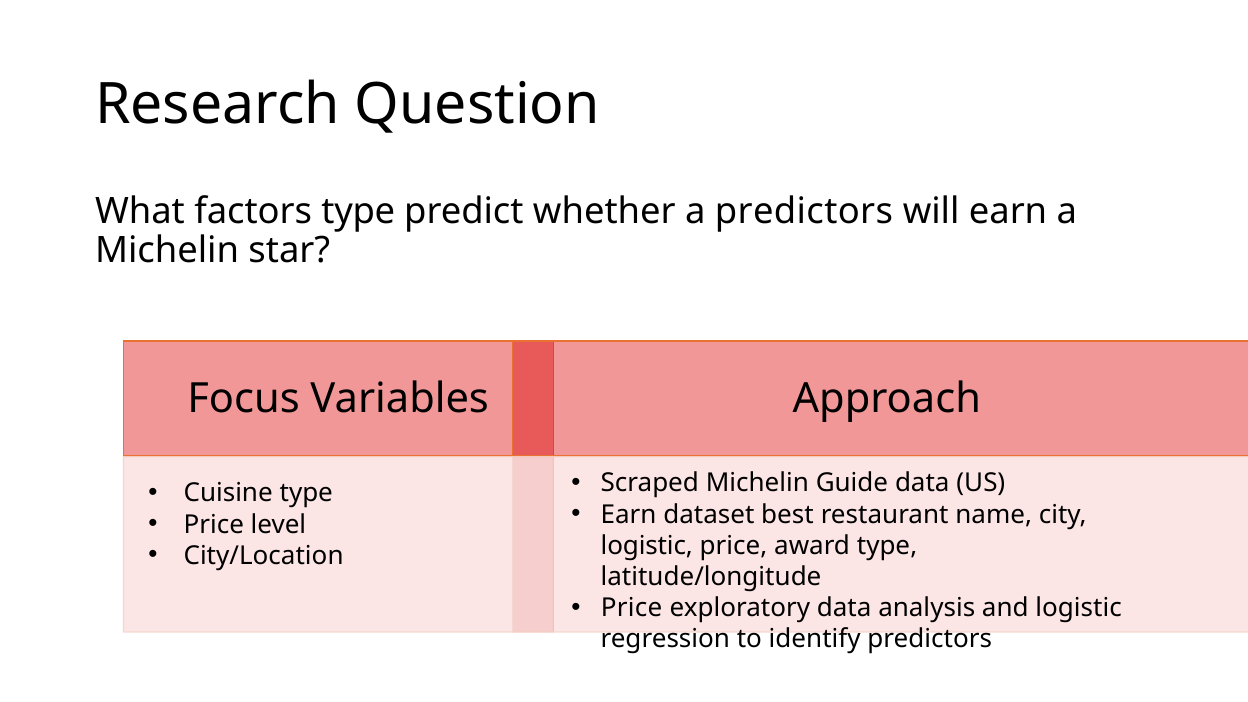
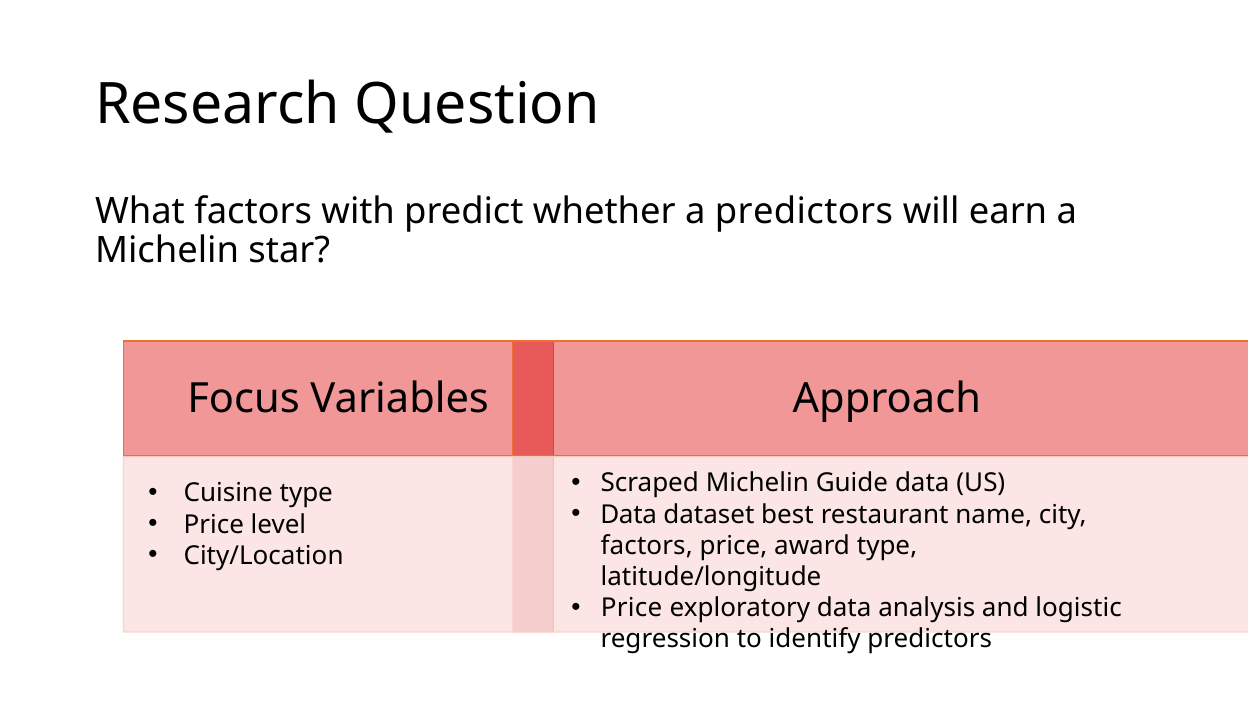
factors type: type -> with (358, 211)
Earn: Earn -> Data (629, 514)
logistic: logistic -> factors (647, 546)
